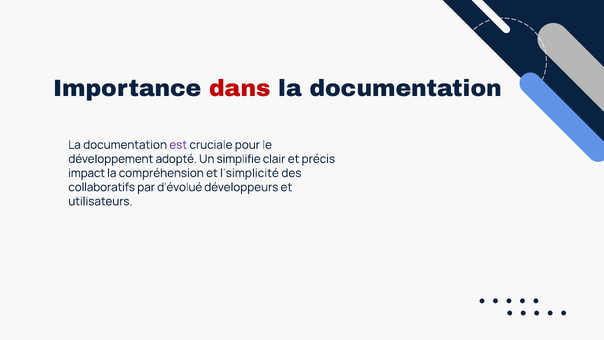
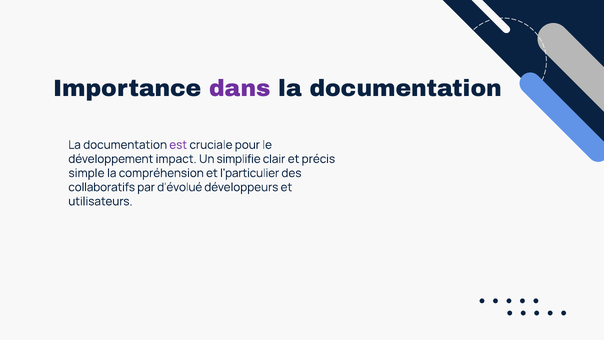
dans colour: red -> purple (240, 88)
adopté: adopté -> impact (176, 159)
impact: impact -> simple (87, 173)
l'simplicité: l'simplicité -> l'particulier (250, 173)
